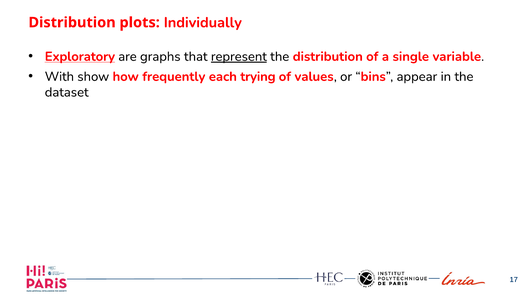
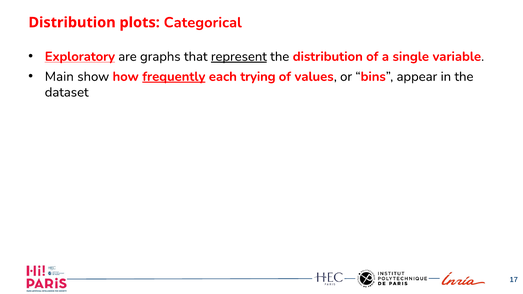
Individually: Individually -> Categorical (203, 23)
With: With -> Main (59, 77)
frequently underline: none -> present (174, 77)
